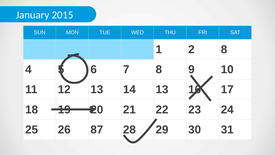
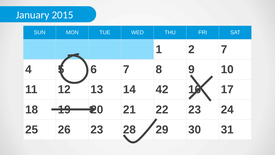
2 8: 8 -> 7 (224, 49)
14 13: 13 -> 42 (162, 89)
26 87: 87 -> 23 (97, 129)
